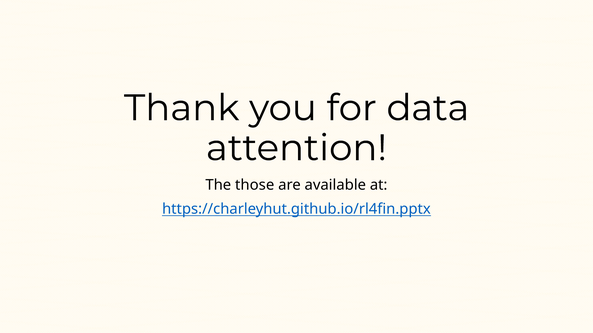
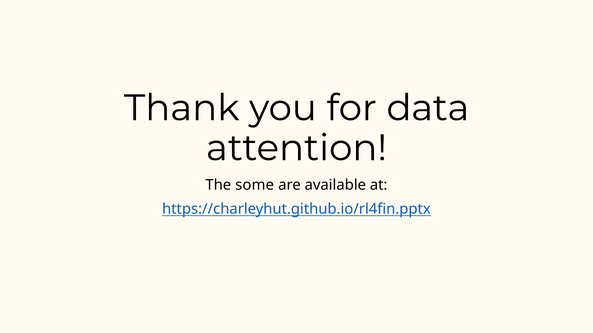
those: those -> some (255, 185)
